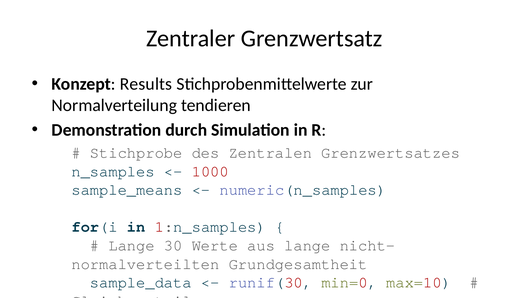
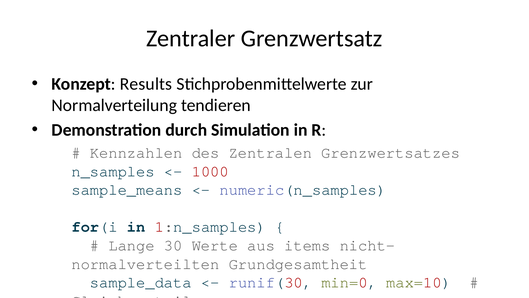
Stichprobe: Stichprobe -> Kennzahlen (136, 153)
aus lange: lange -> items (307, 245)
